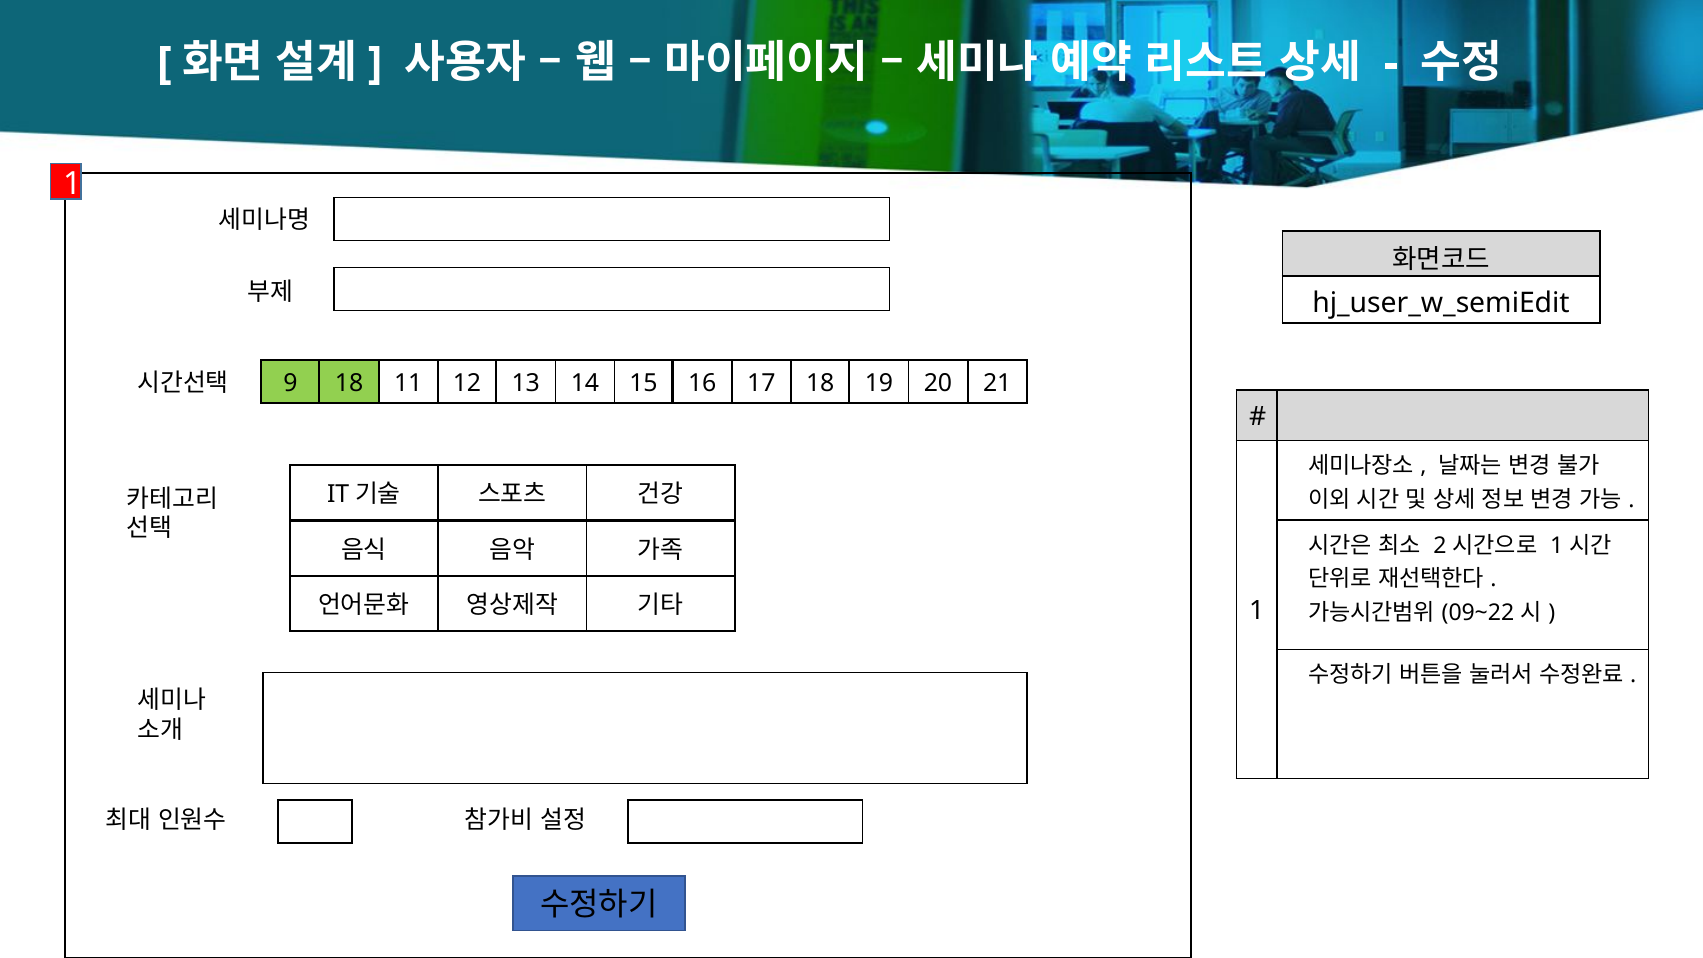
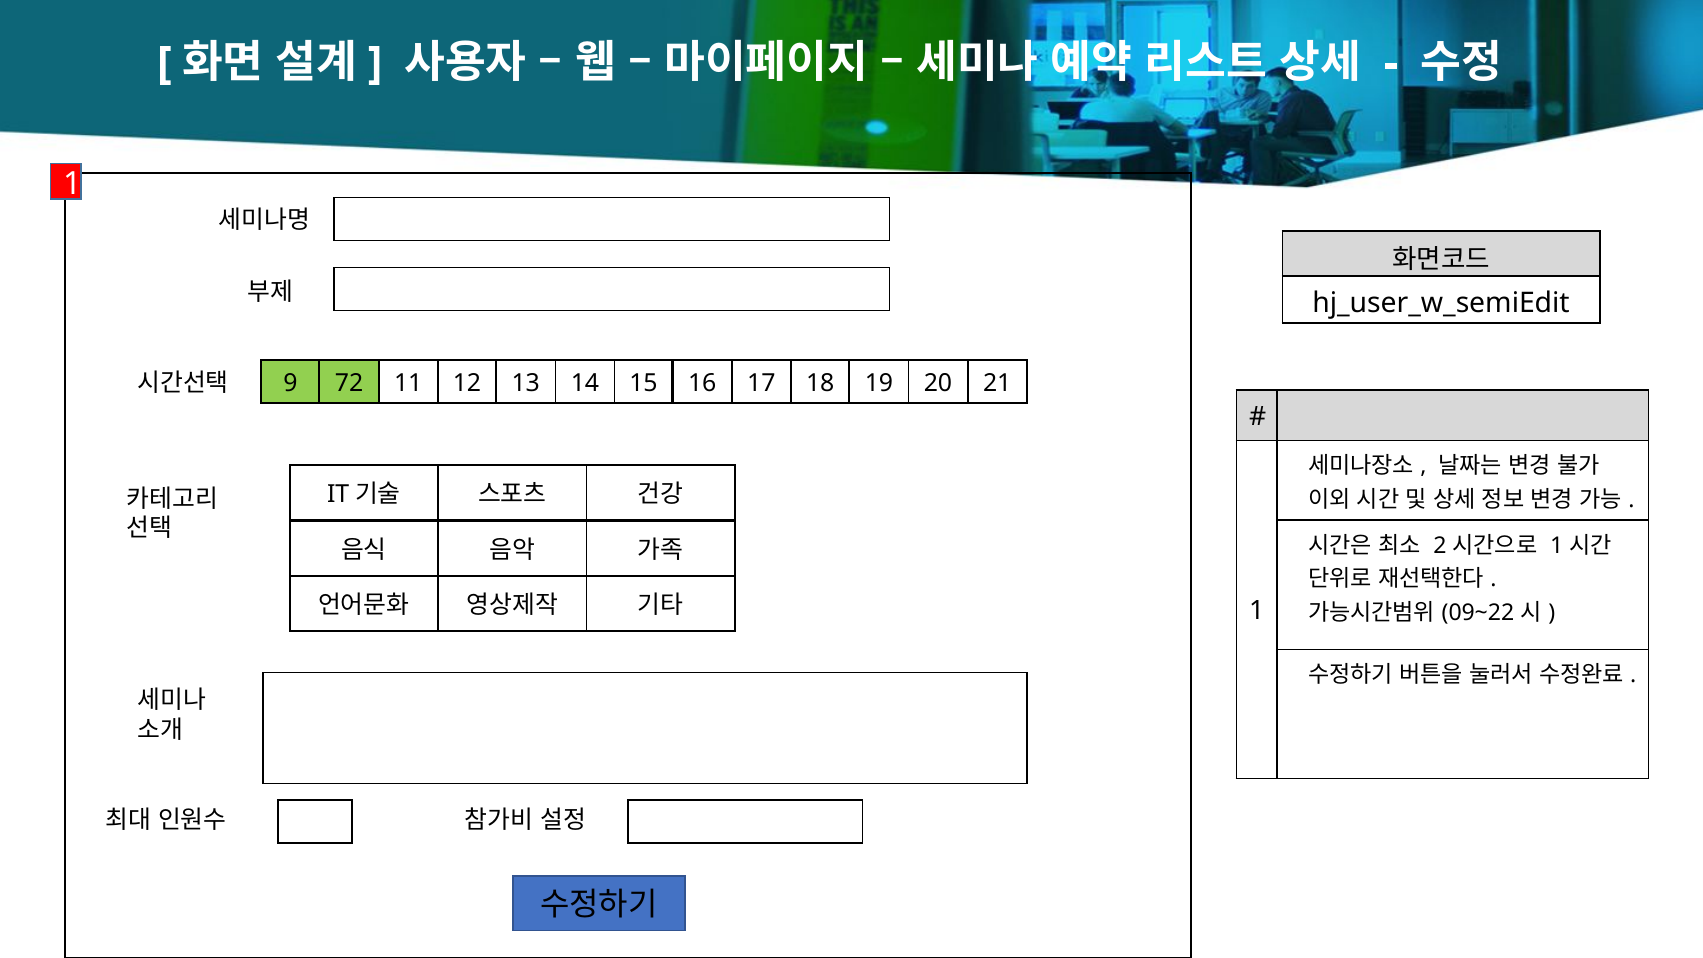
9 18: 18 -> 72 (349, 384)
